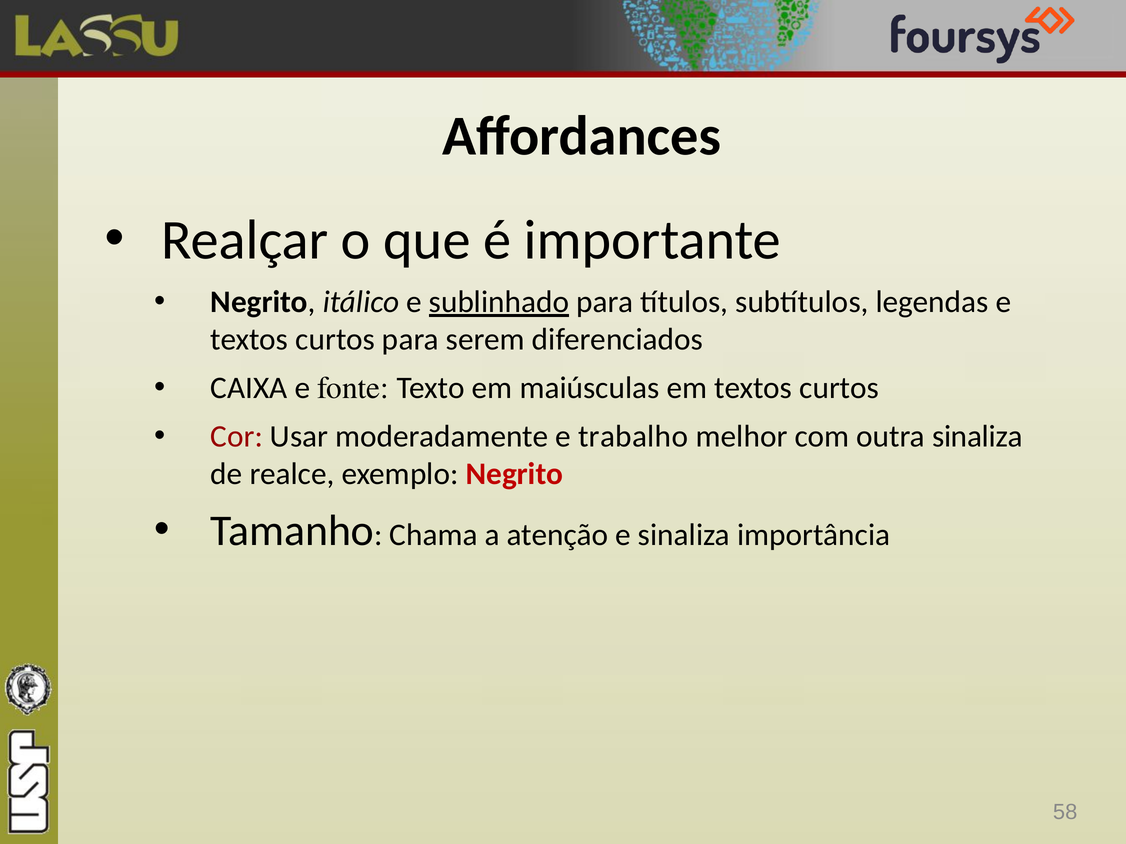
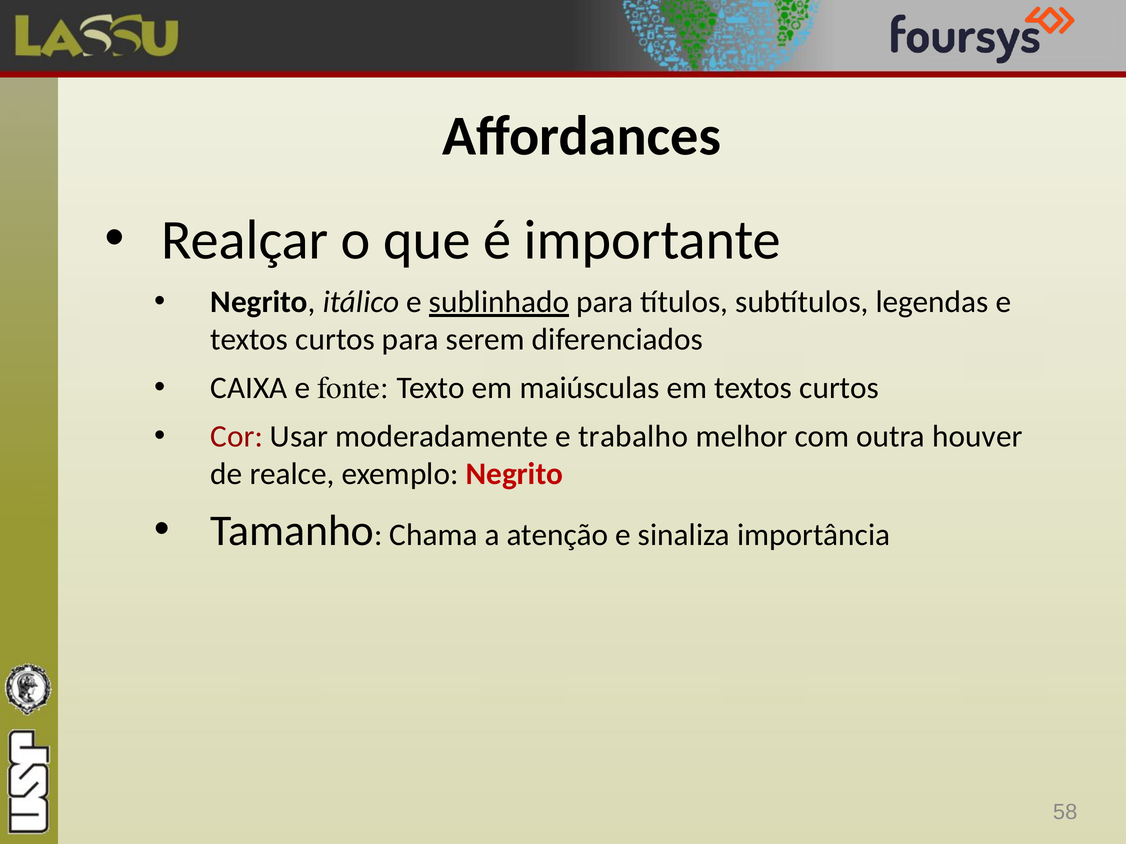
outra sinaliza: sinaliza -> houver (977, 437)
